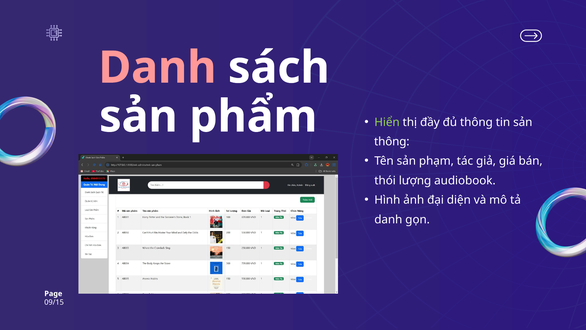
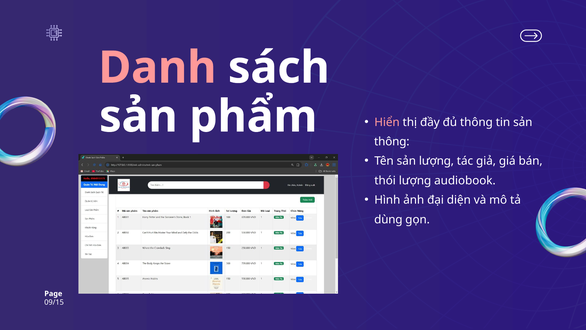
Hiển colour: light green -> pink (387, 122)
sản phạm: phạm -> lượng (436, 161)
danh: danh -> dùng (388, 219)
